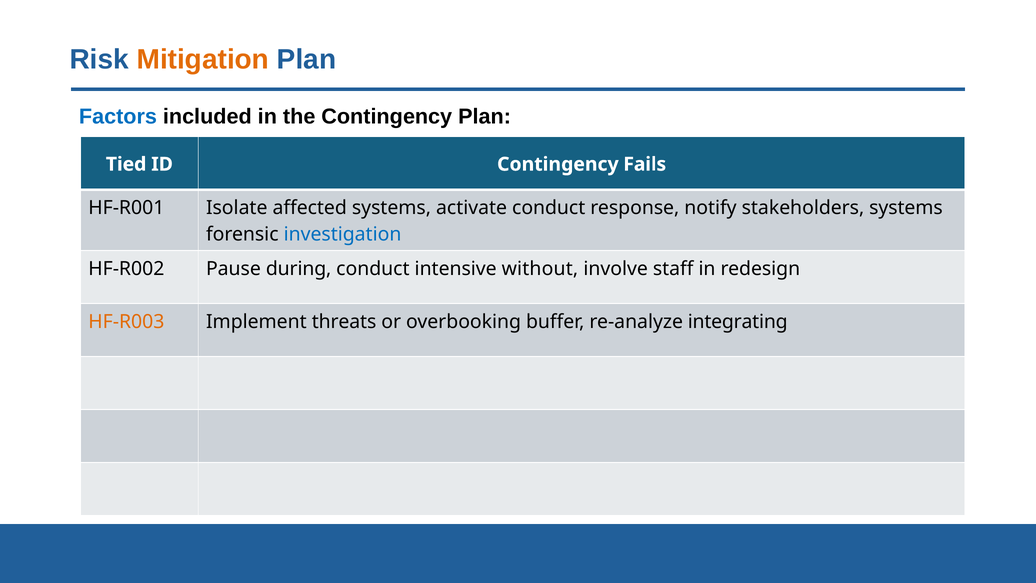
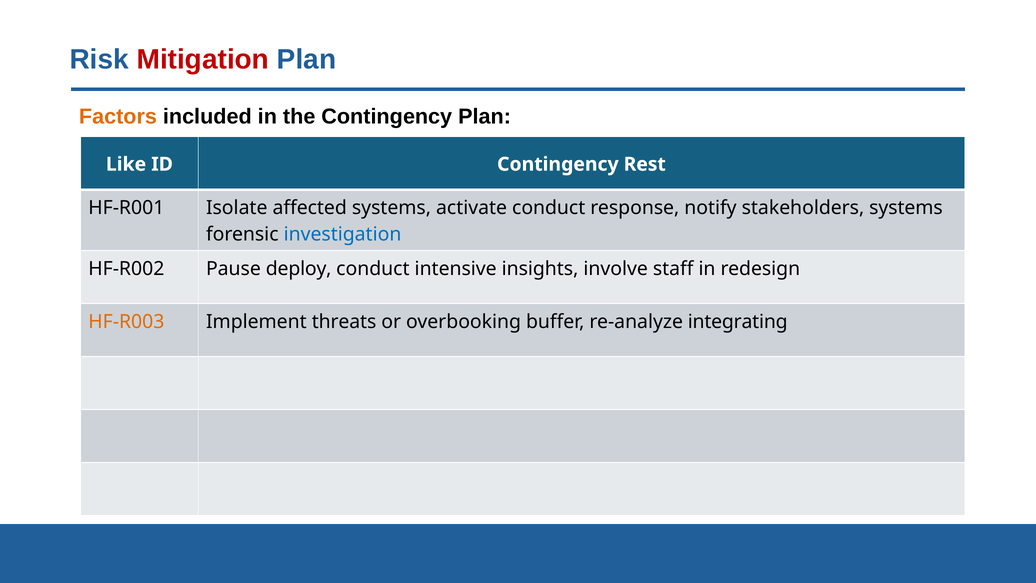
Mitigation colour: orange -> red (203, 59)
Factors colour: blue -> orange (118, 116)
Tied: Tied -> Like (126, 164)
Fails: Fails -> Rest (645, 164)
during: during -> deploy (299, 268)
without: without -> insights (540, 268)
